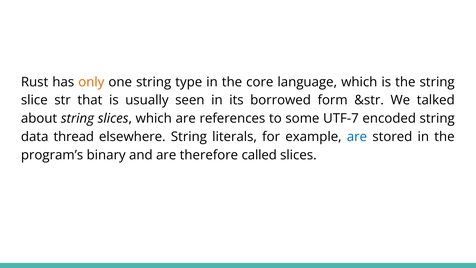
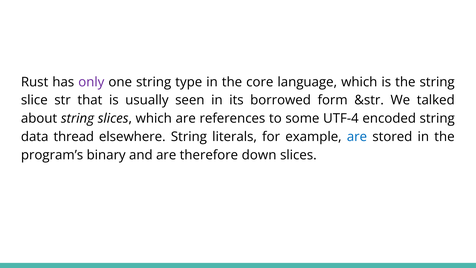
only colour: orange -> purple (91, 82)
UTF-7: UTF-7 -> UTF-4 (341, 118)
called: called -> down (259, 155)
